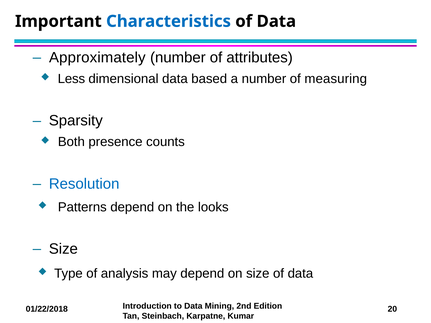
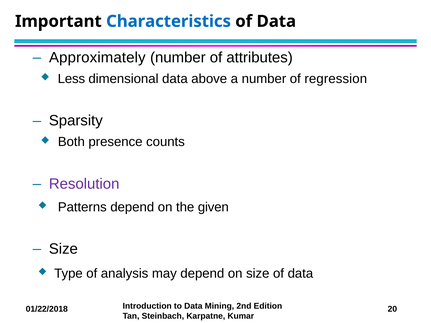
based: based -> above (209, 79)
measuring: measuring -> regression (336, 79)
Resolution colour: blue -> purple (84, 184)
looks: looks -> given (213, 207)
